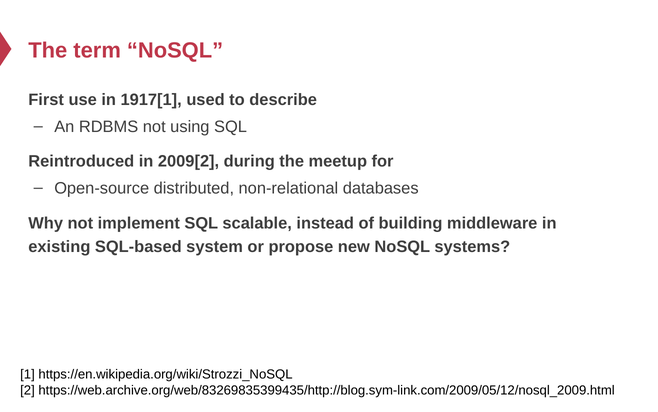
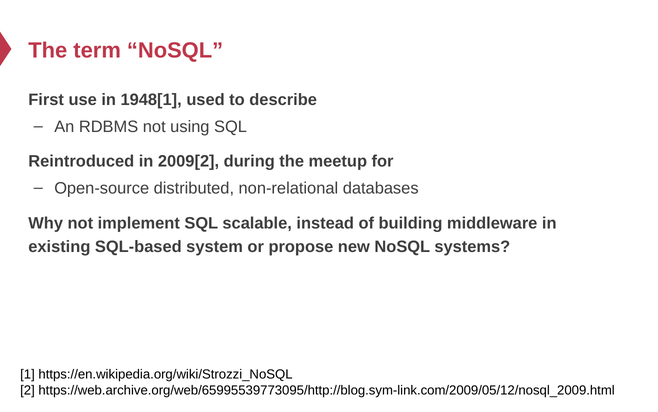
1917[1: 1917[1 -> 1948[1 (151, 100)
https://web.archive.org/web/83269835399435/http://blog.sym-link.com/2009/05/12/nosql_2009.html: https://web.archive.org/web/83269835399435/http://blog.sym-link.com/2009/05/12/nosql_2009.html -> https://web.archive.org/web/65995539773095/http://blog.sym-link.com/2009/05/12/nosql_2009.html (327, 390)
